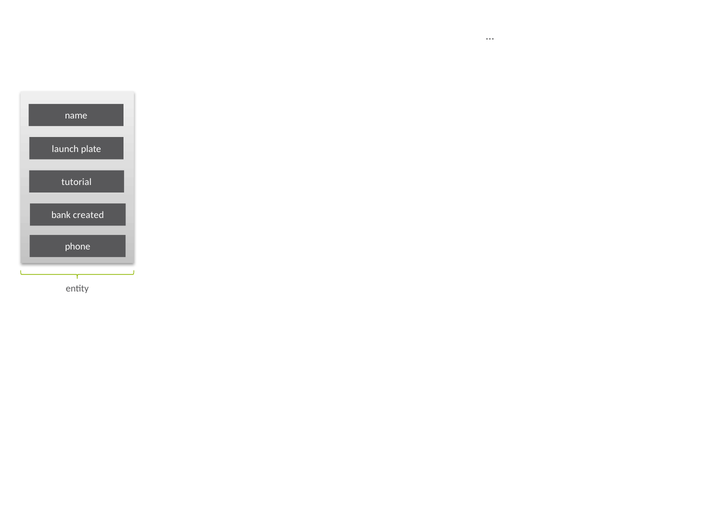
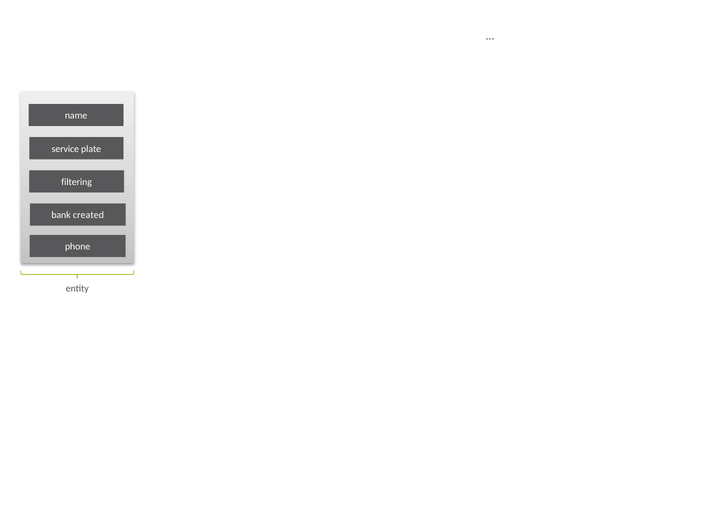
launch: launch -> service (65, 149)
tutorial: tutorial -> filtering (77, 182)
